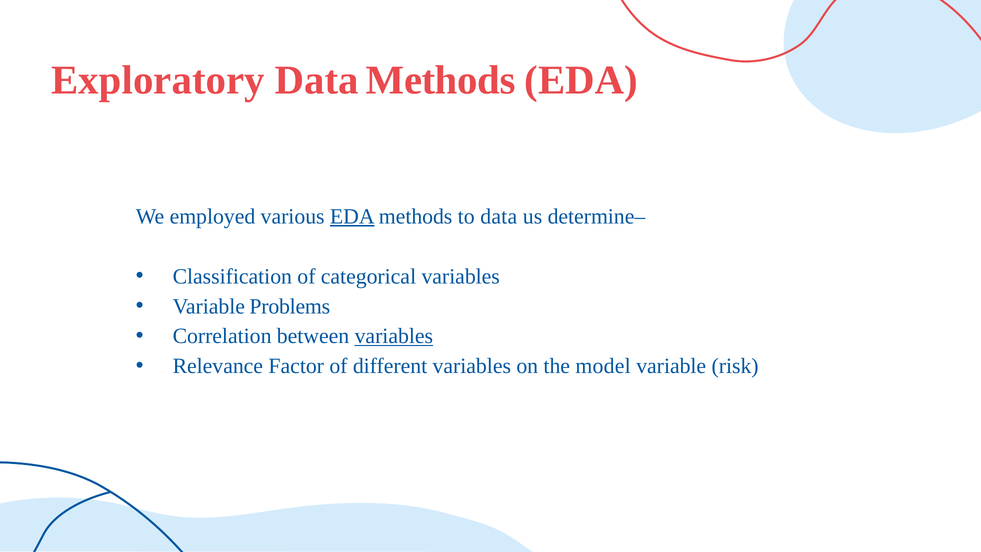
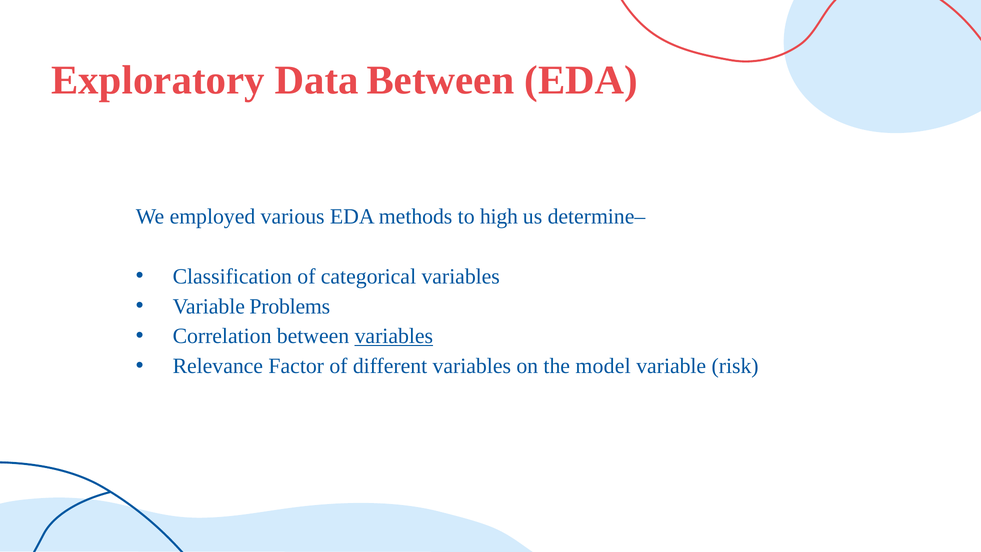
Data Methods: Methods -> Between (440, 80)
EDA underline: present -> none (352, 216)
to data: data -> high (499, 216)
